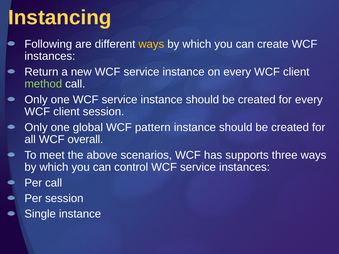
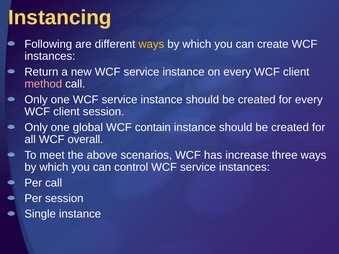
method colour: light green -> pink (43, 84)
pattern: pattern -> contain (153, 127)
supports: supports -> increase (247, 155)
